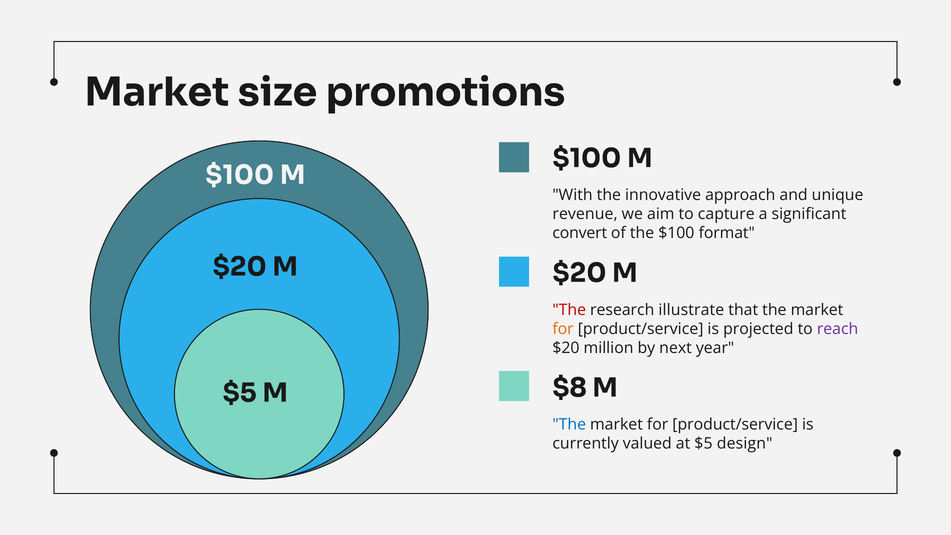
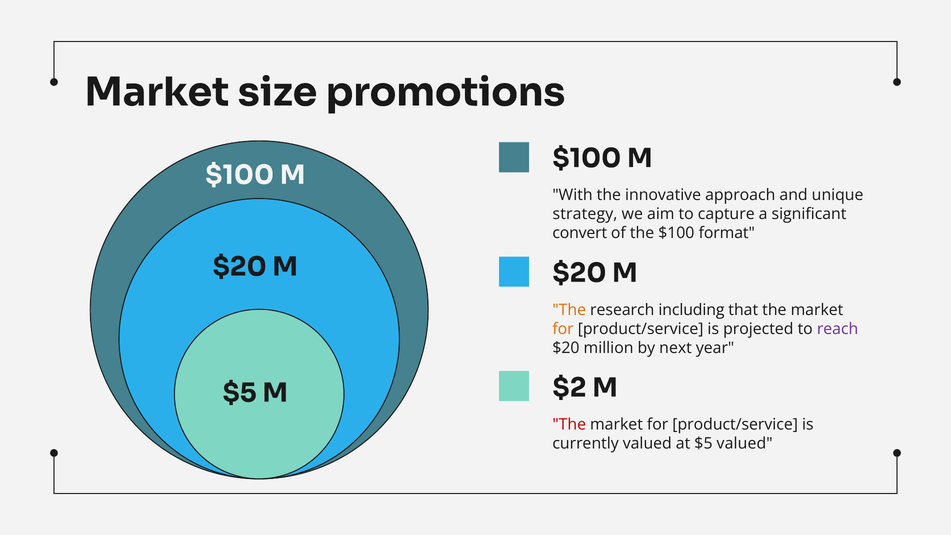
revenue: revenue -> strategy (585, 214)
The colour: red -> orange (569, 310)
illustrate: illustrate -> including (691, 310)
$8: $8 -> $2 (569, 388)
The colour: blue -> red (569, 425)
$5 design: design -> valued (745, 444)
